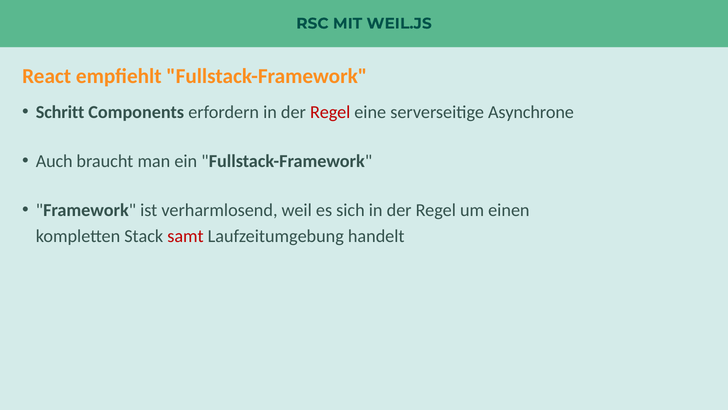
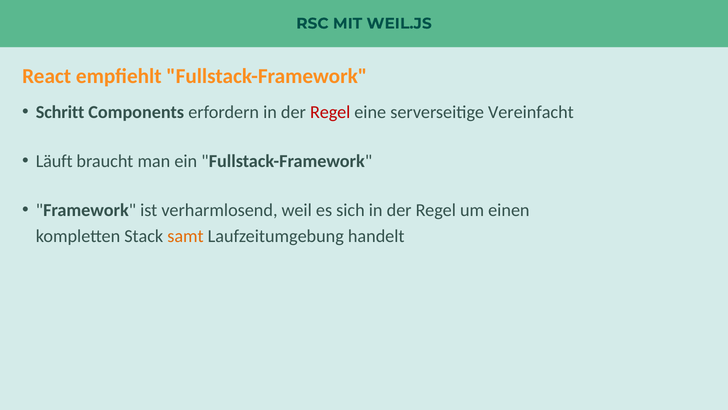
Asynchrone: Asynchrone -> Vereinfacht (531, 112)
Auch: Auch -> Läuft (54, 161)
samt colour: red -> orange (185, 236)
